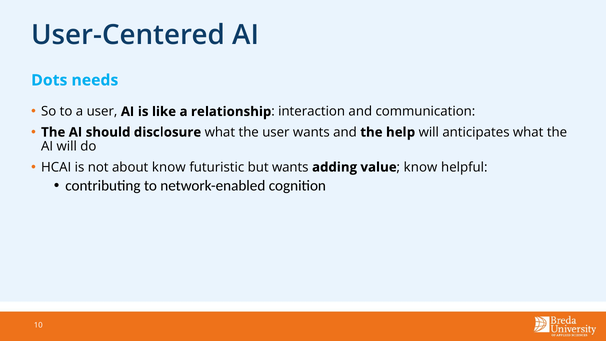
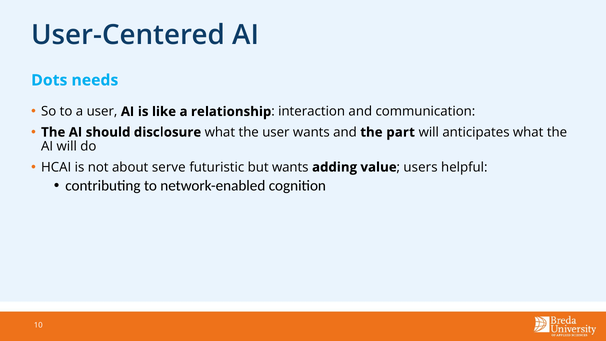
help: help -> part (401, 132)
about know: know -> serve (169, 167)
value know: know -> users (421, 167)
